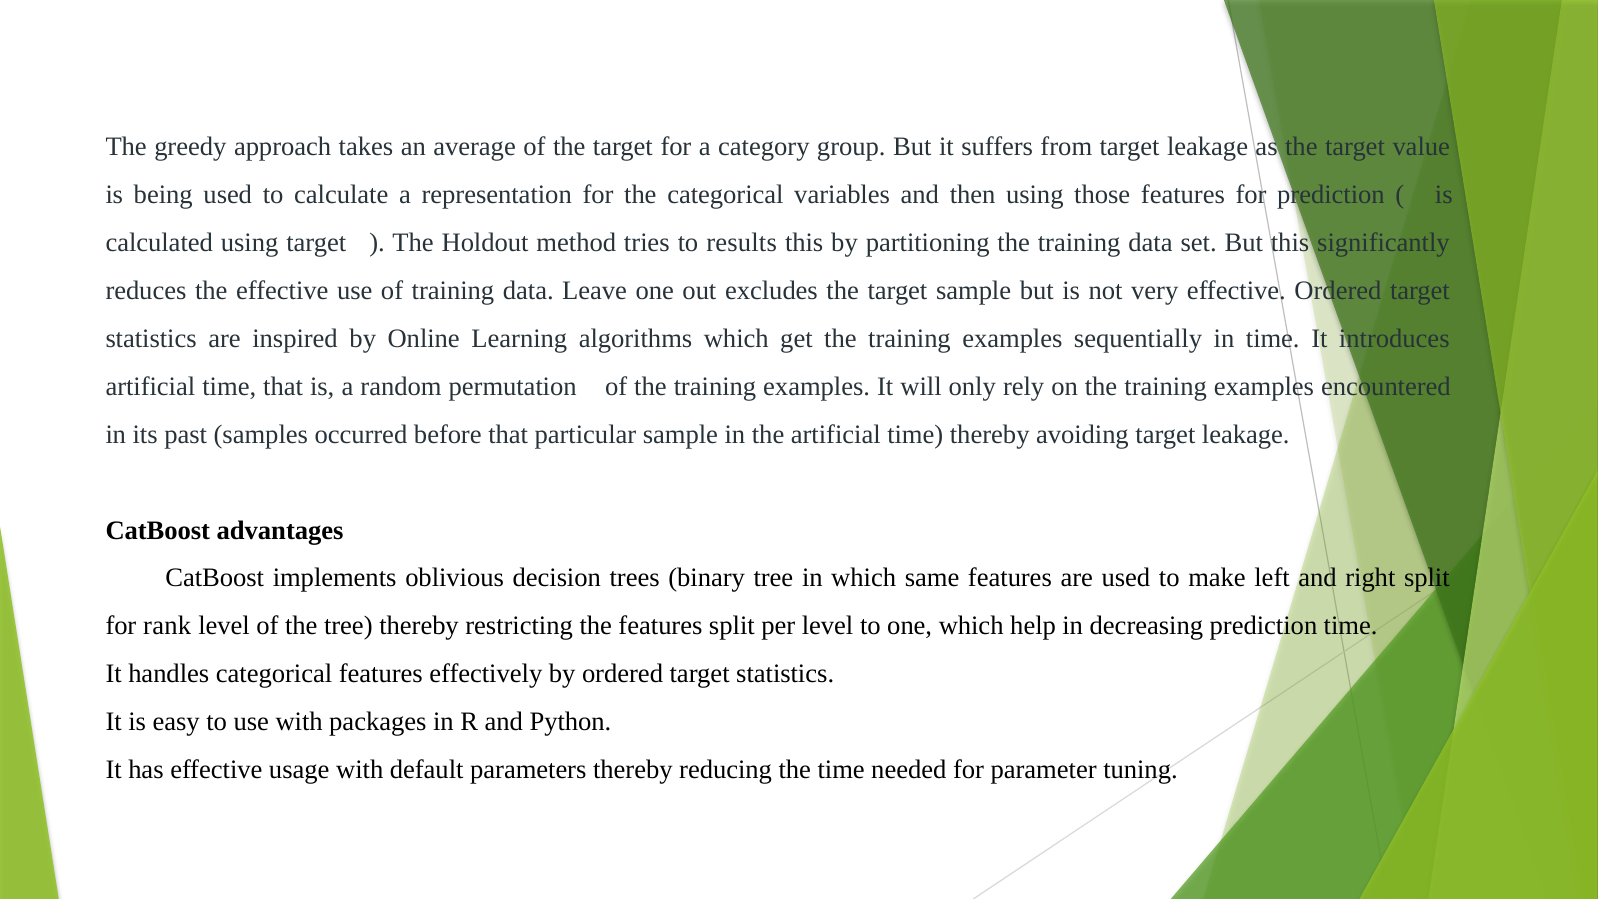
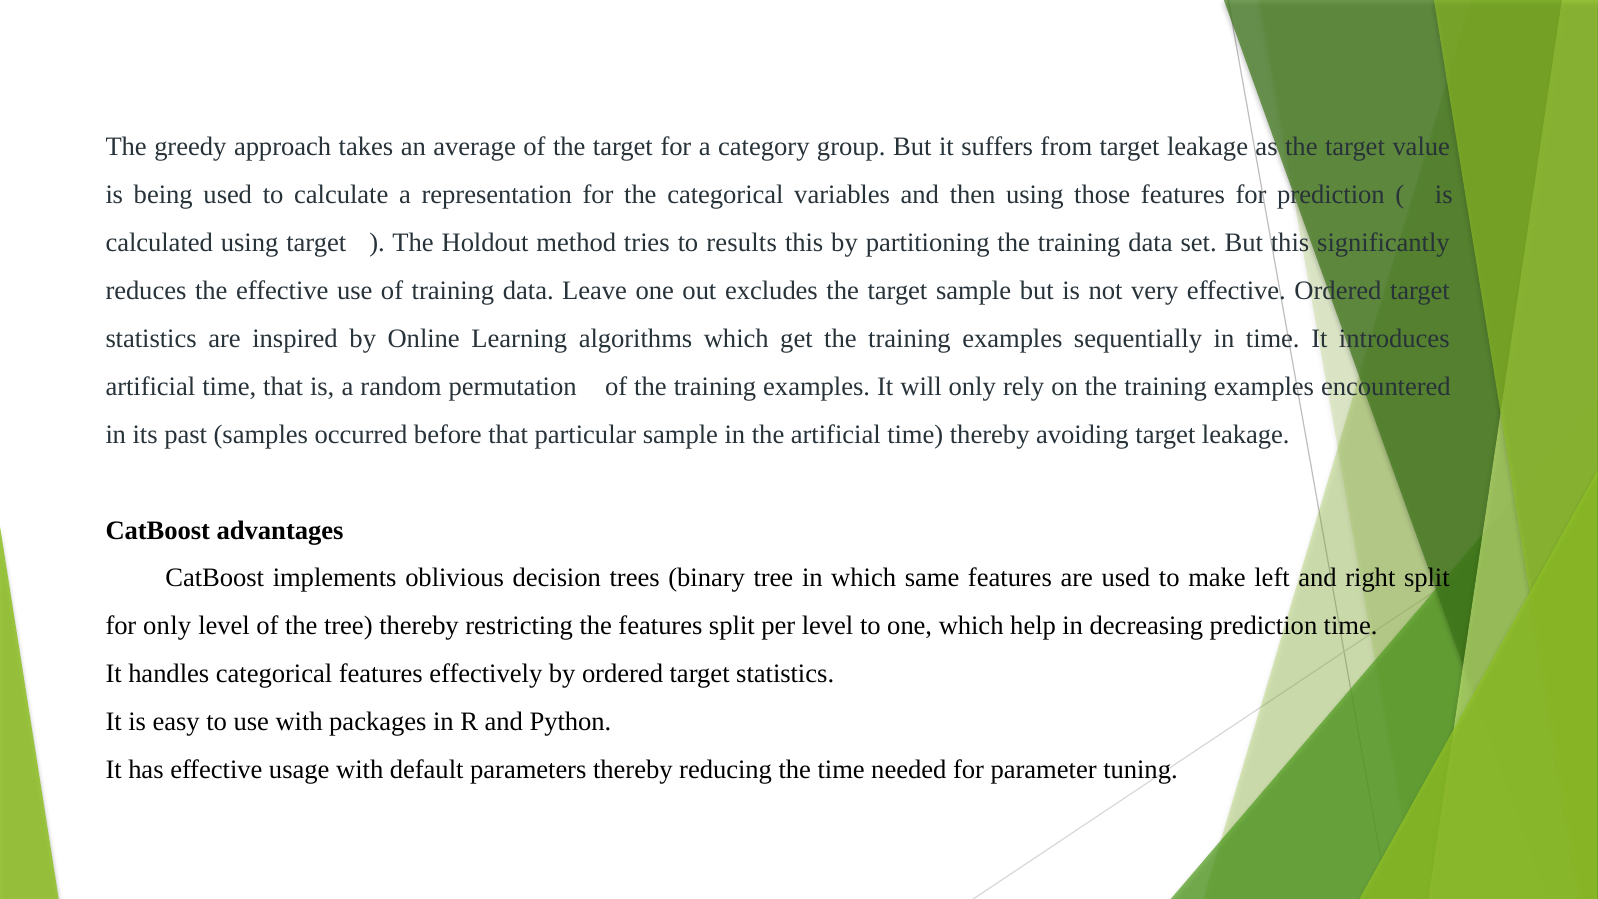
for rank: rank -> only (167, 626)
